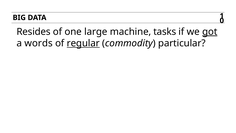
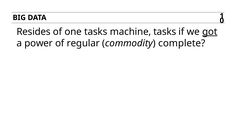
one large: large -> tasks (96, 32)
words: words -> power (39, 43)
regular underline: present -> none (83, 43)
particular: particular -> complete (182, 43)
